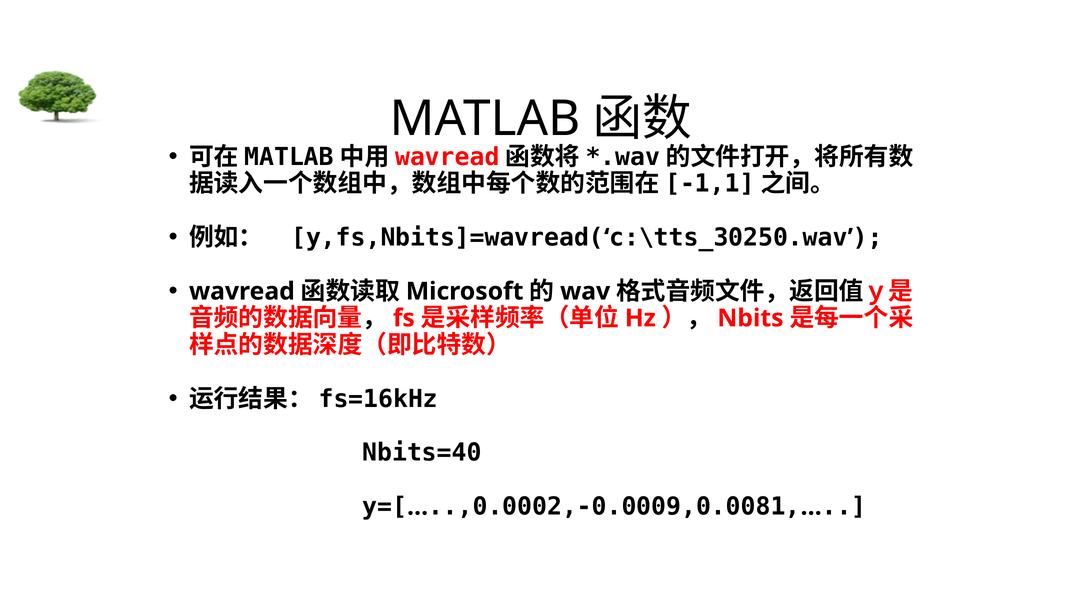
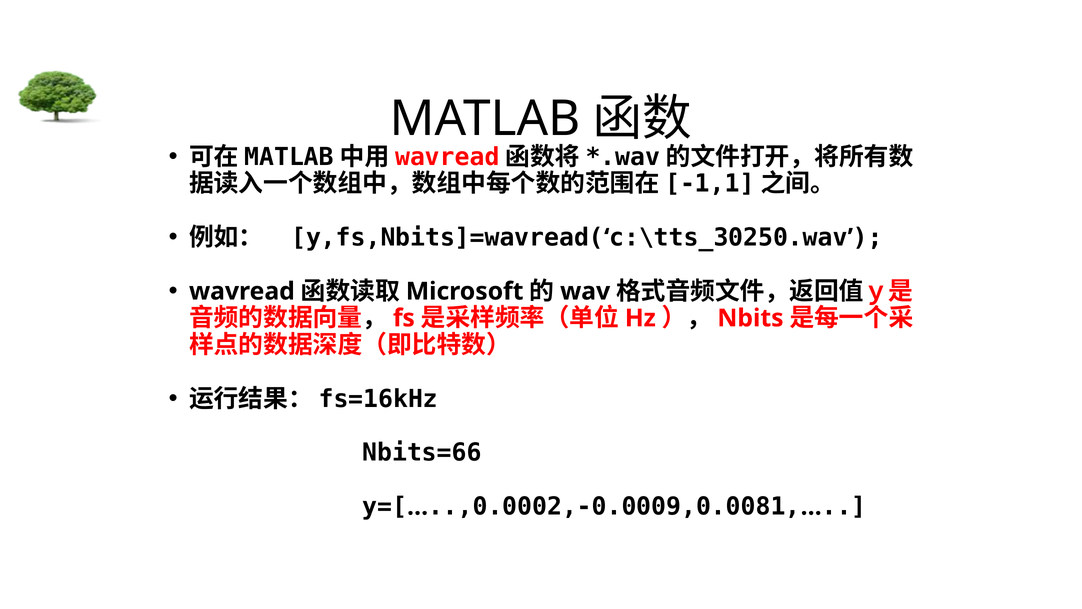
Nbits=40: Nbits=40 -> Nbits=66 (422, 452)
